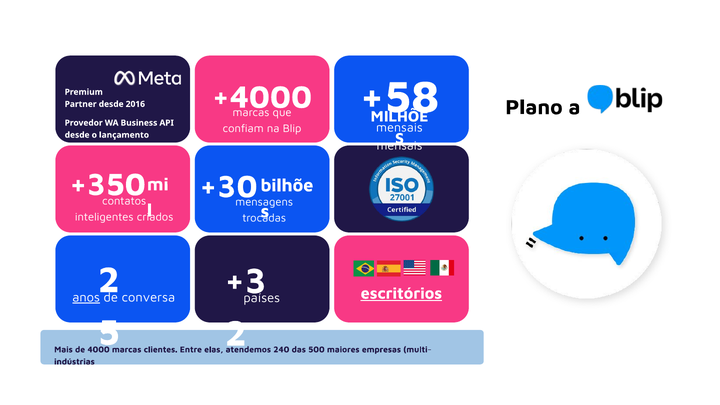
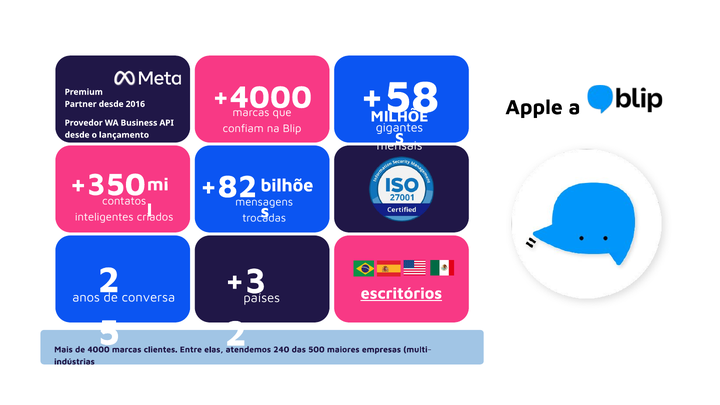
Plano: Plano -> Apple (534, 107)
mensais: mensais -> gigantes (400, 128)
+30: +30 -> +82 (229, 187)
anos underline: present -> none (86, 297)
